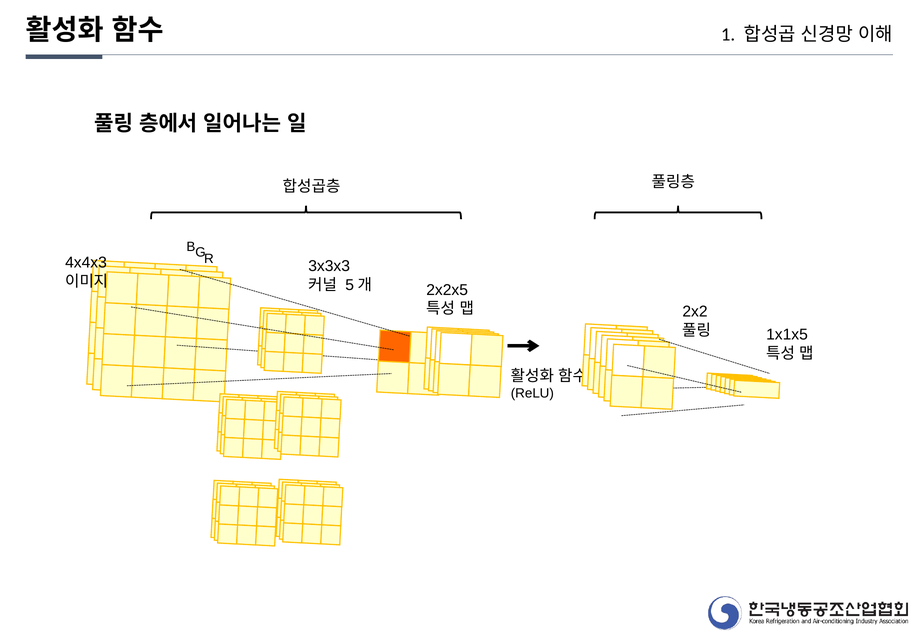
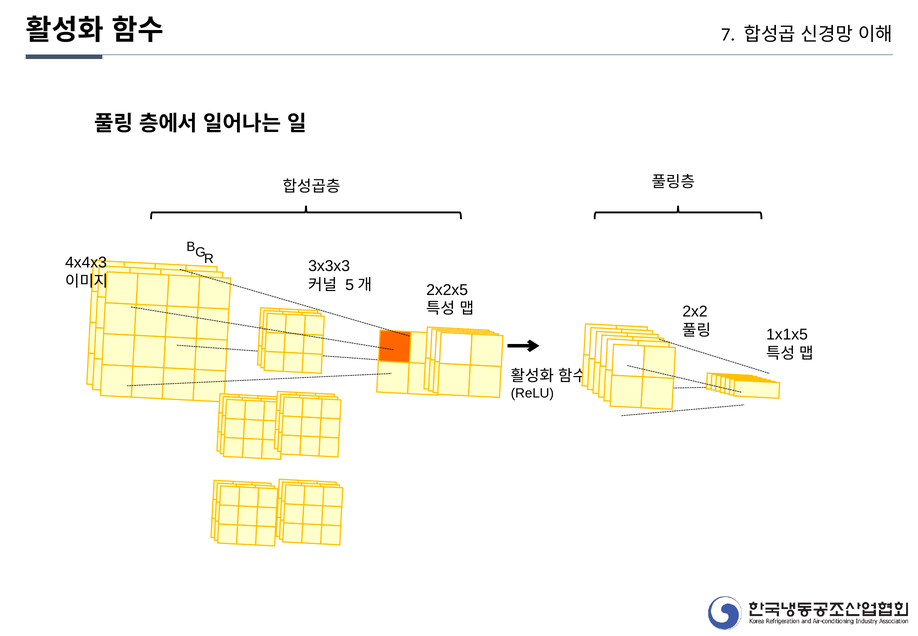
1: 1 -> 7 (728, 35)
